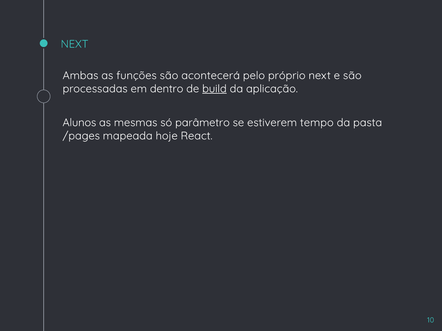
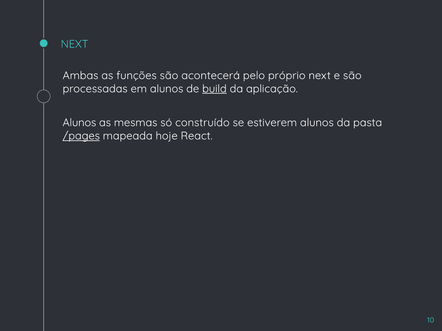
em dentro: dentro -> alunos (167, 89)
parâmetro: parâmetro -> construído (202, 123)
estiverem tempo: tempo -> alunos (317, 123)
/pages underline: none -> present (81, 136)
